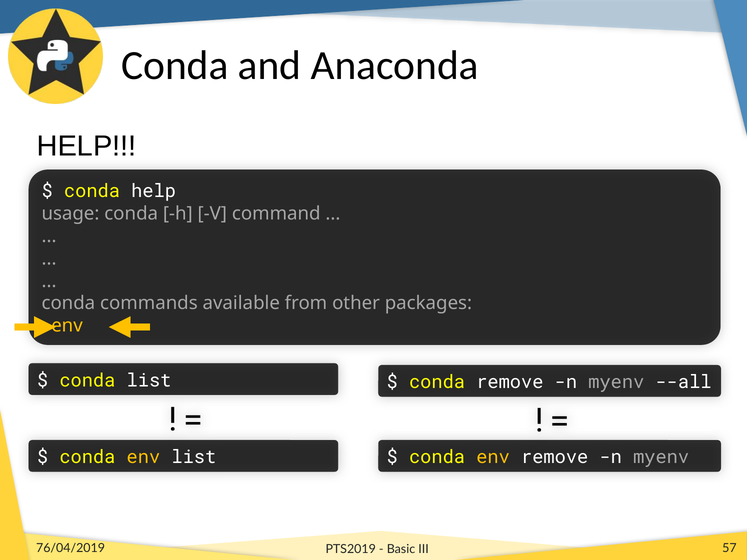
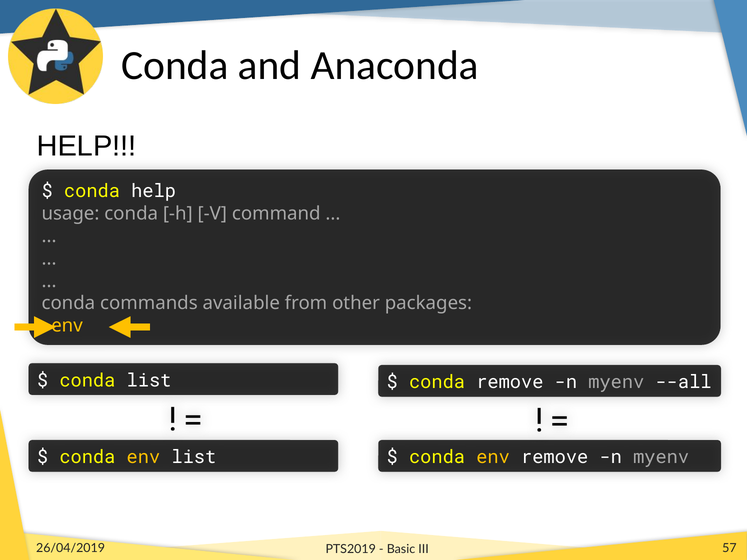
76/04/2019: 76/04/2019 -> 26/04/2019 (71, 548)
